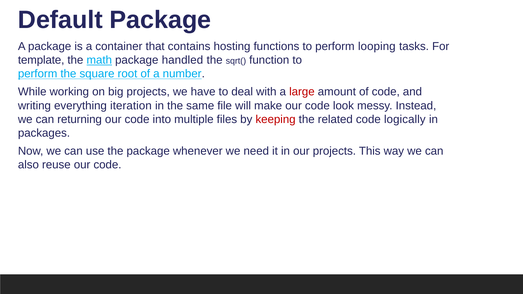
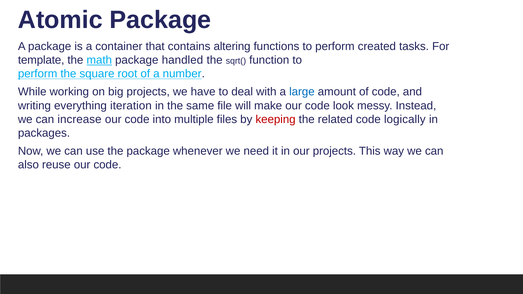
Default: Default -> Atomic (60, 20)
hosting: hosting -> altering (232, 46)
looping: looping -> created (377, 46)
large colour: red -> blue (302, 92)
returning: returning -> increase (79, 119)
